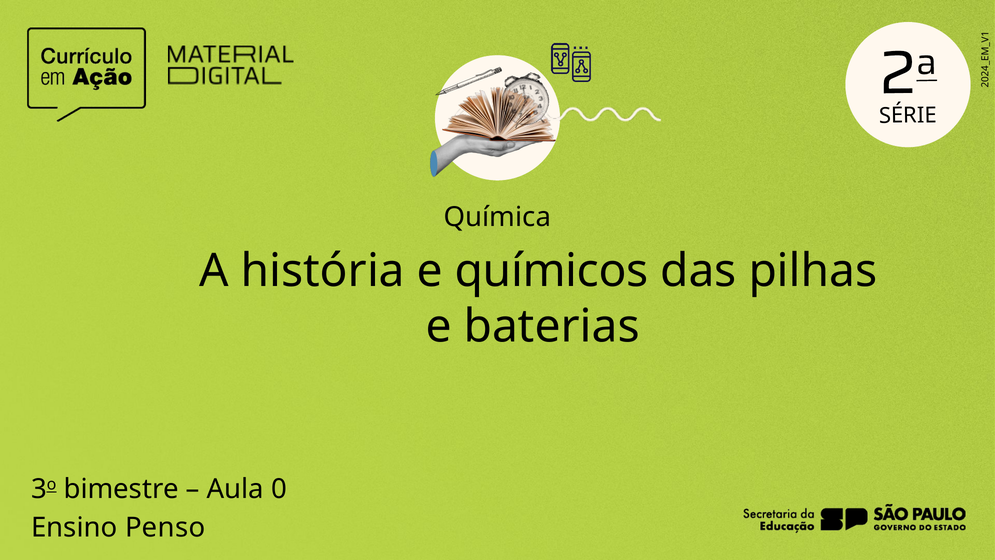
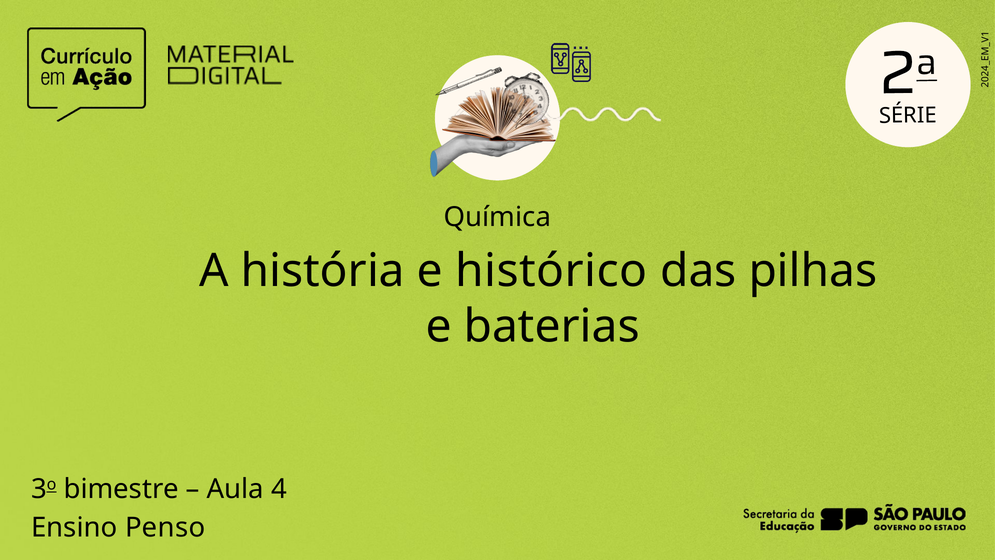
químicos: químicos -> histórico (551, 271)
Aula 0: 0 -> 4 (279, 489)
